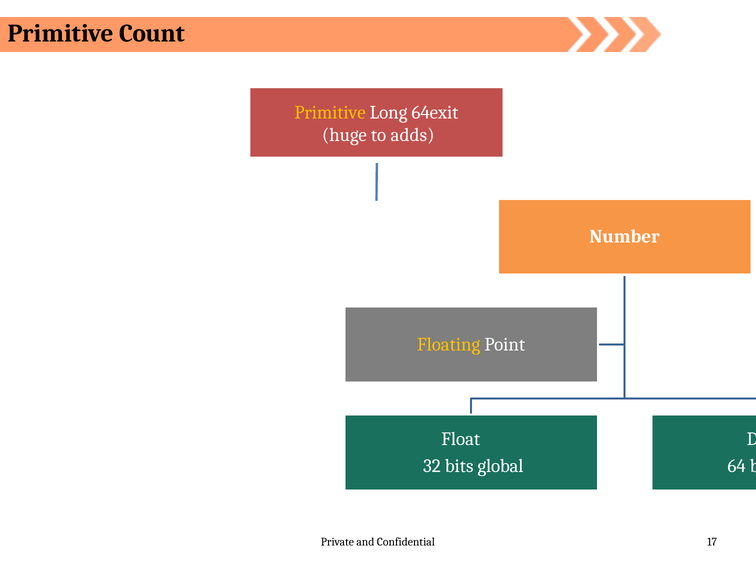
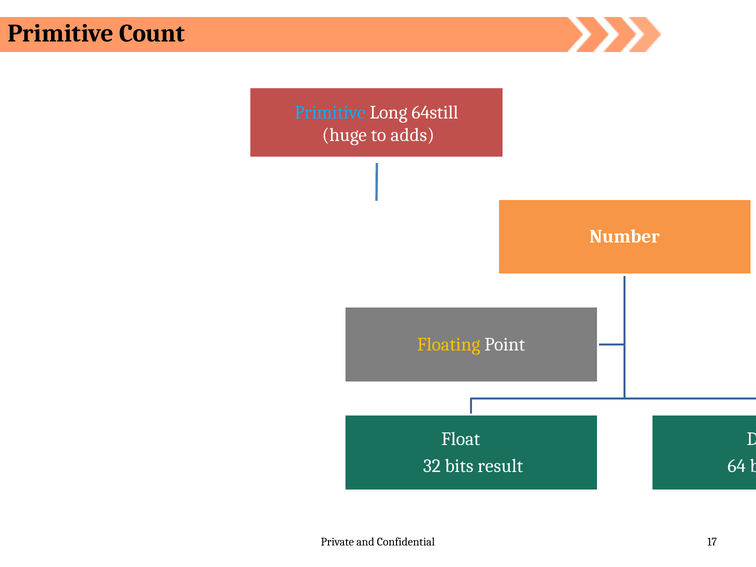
Primitive colour: yellow -> light blue (330, 112)
64exit: 64exit -> 64still (435, 112)
global: global -> result (500, 466)
